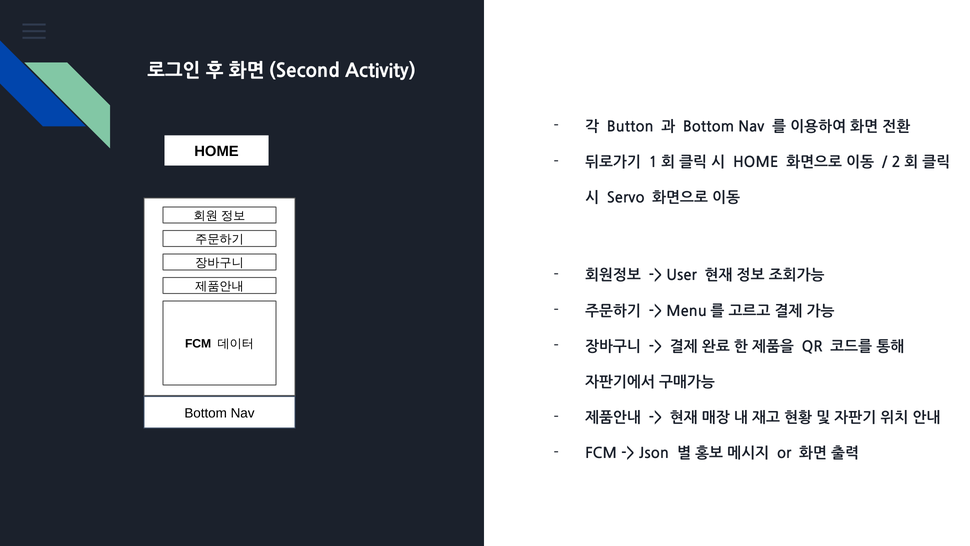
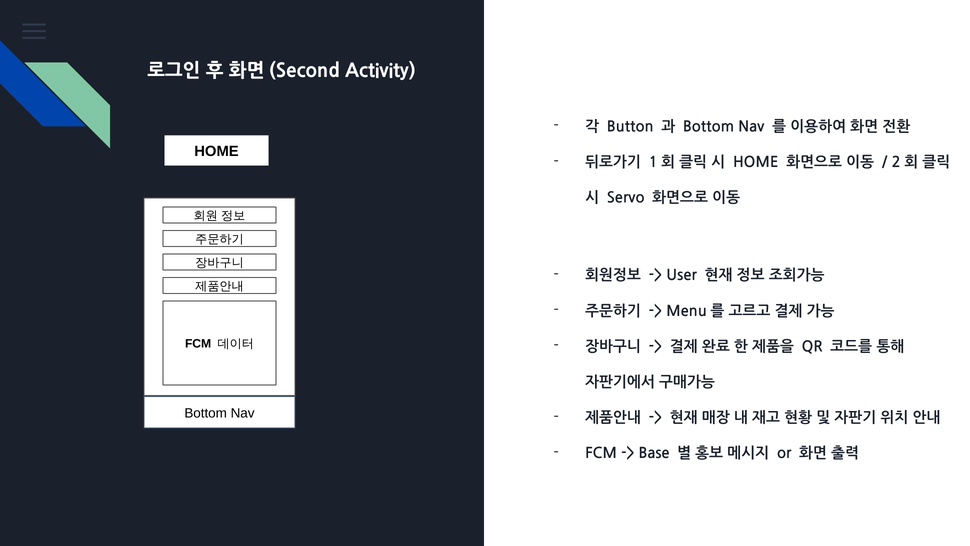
Json: Json -> Base (654, 453)
